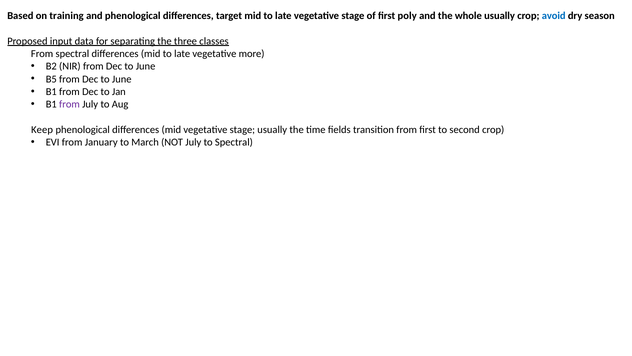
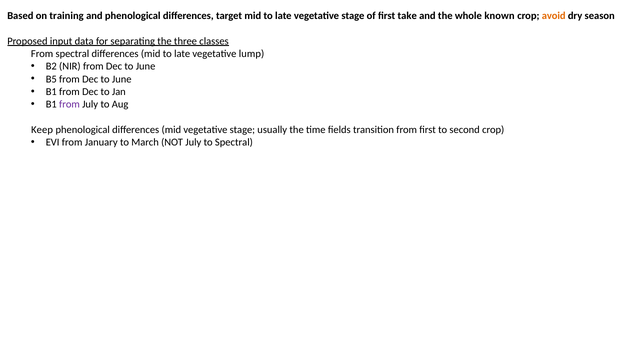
poly: poly -> take (407, 16)
whole usually: usually -> known (500, 16)
avoid colour: blue -> orange (554, 16)
more: more -> lump (251, 54)
